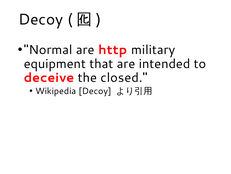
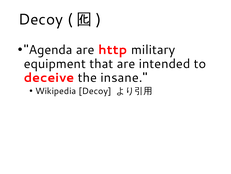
Normal: Normal -> Agenda (48, 50)
closed: closed -> insane (124, 77)
